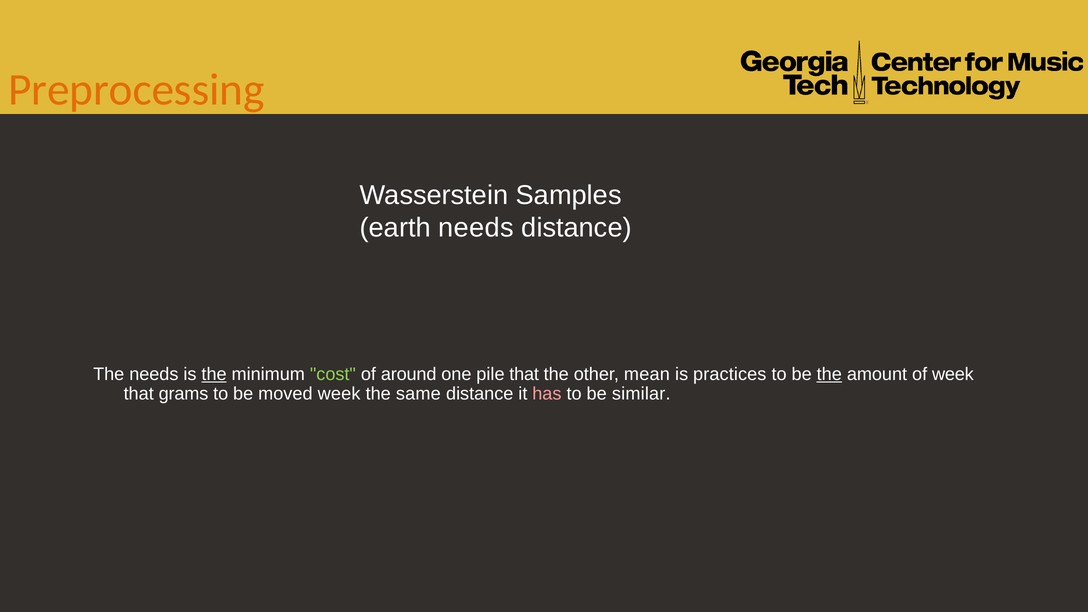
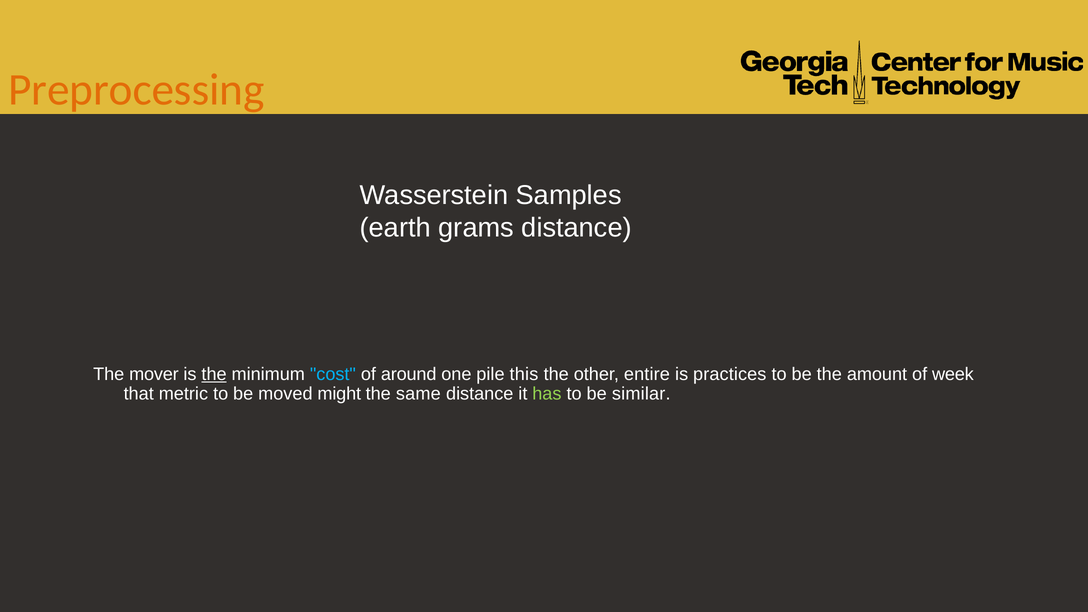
earth needs: needs -> grams (476, 228)
The needs: needs -> mover (154, 374)
cost colour: light green -> light blue (333, 374)
pile that: that -> this (524, 374)
mean: mean -> entire (647, 374)
the underline: present -> none (829, 374)
grams: grams -> metric (183, 394)
moved week: week -> might (339, 394)
has colour: pink -> light green (547, 394)
